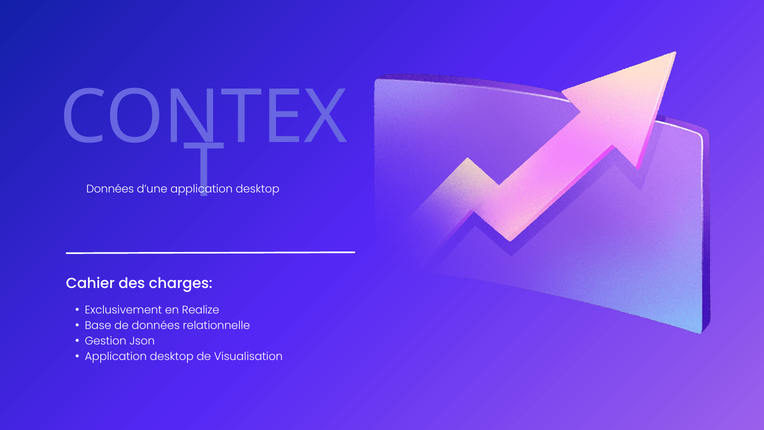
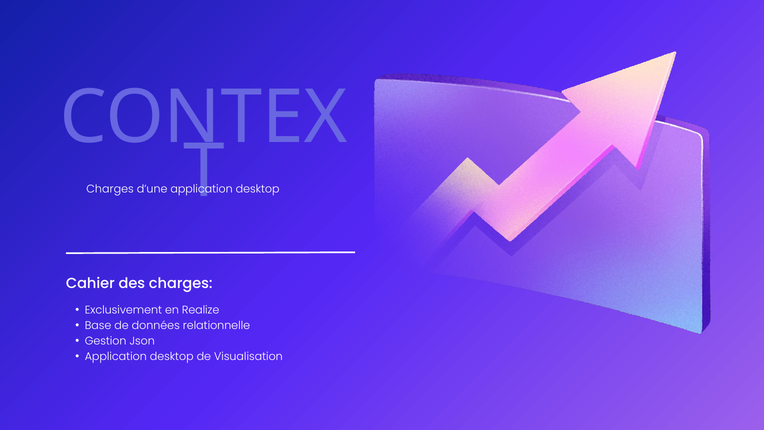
Données: Données -> Charges (110, 189)
